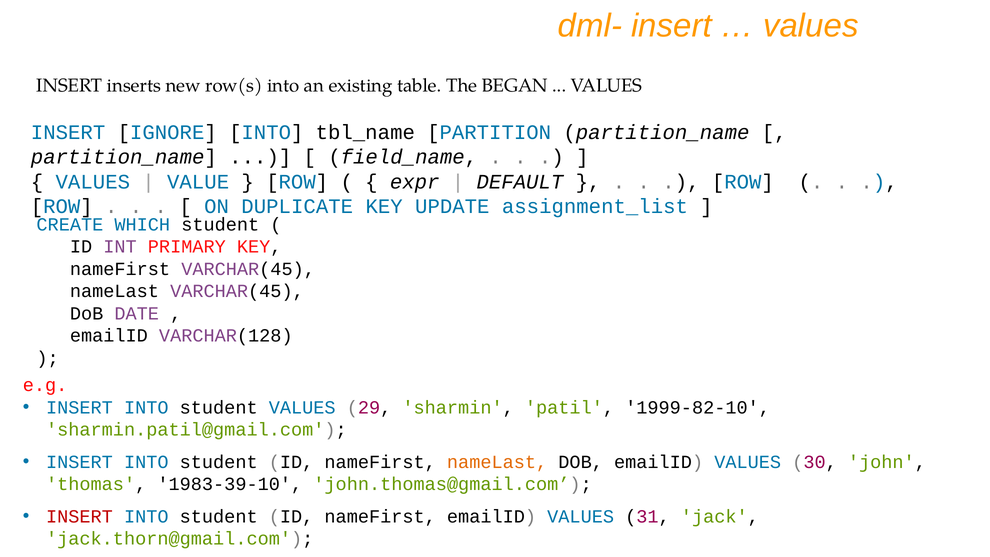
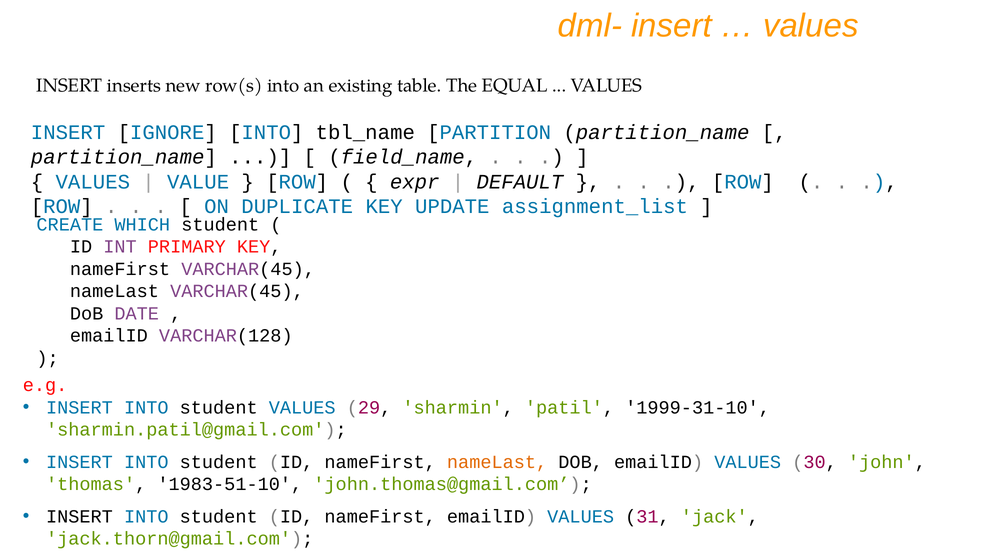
BEGAN: BEGAN -> EQUAL (515, 85)
1999-82-10: 1999-82-10 -> 1999-31-10 (698, 407)
1983-39-10: 1983-39-10 -> 1983-51-10 (230, 484)
INSERT colour: red -> black (79, 516)
